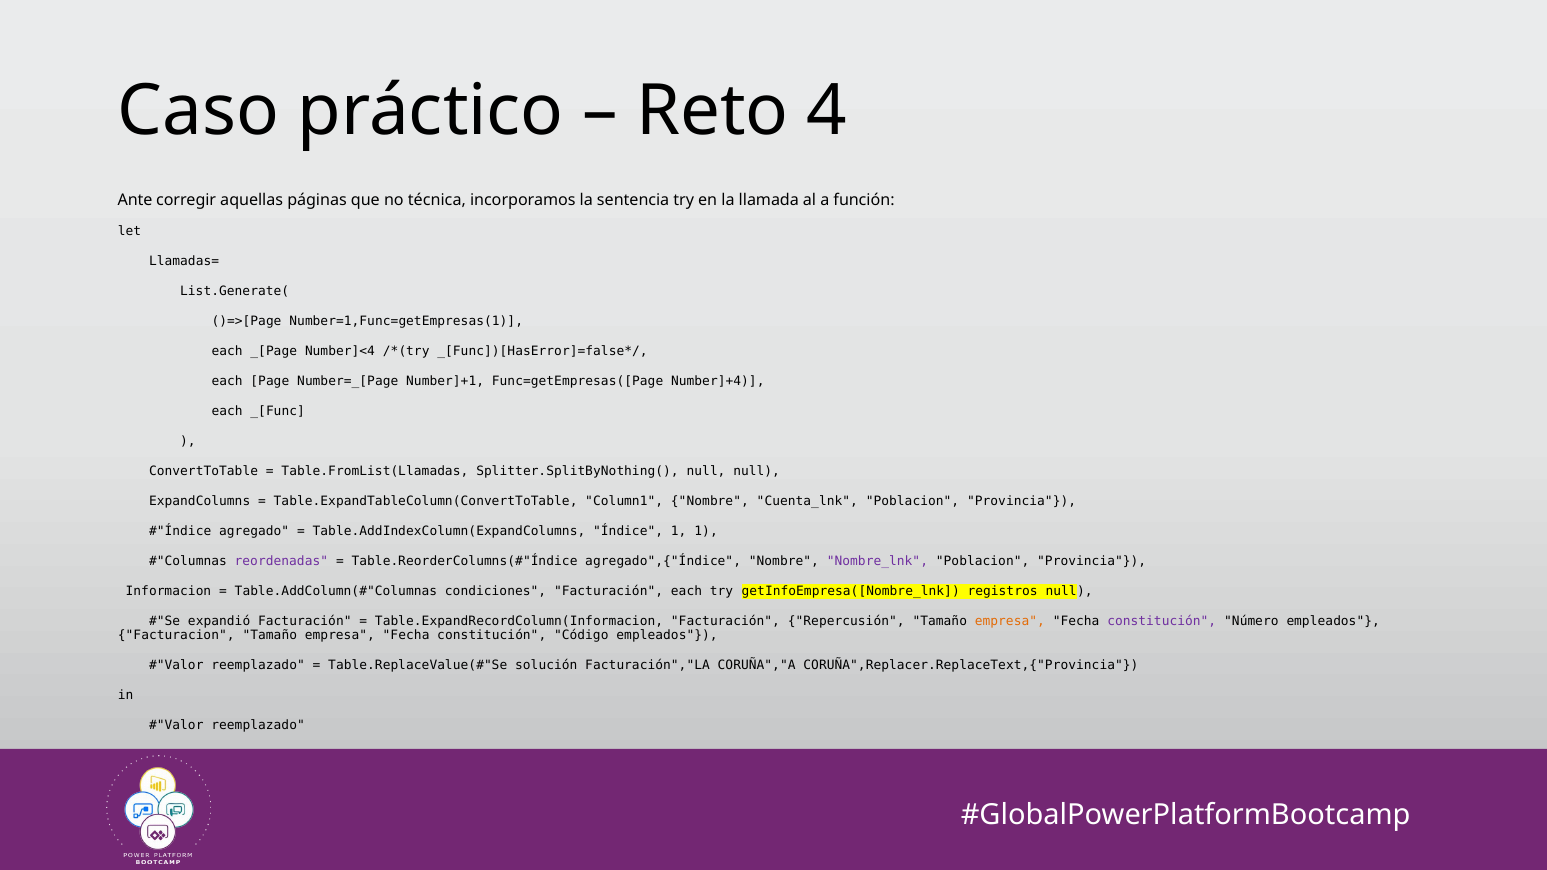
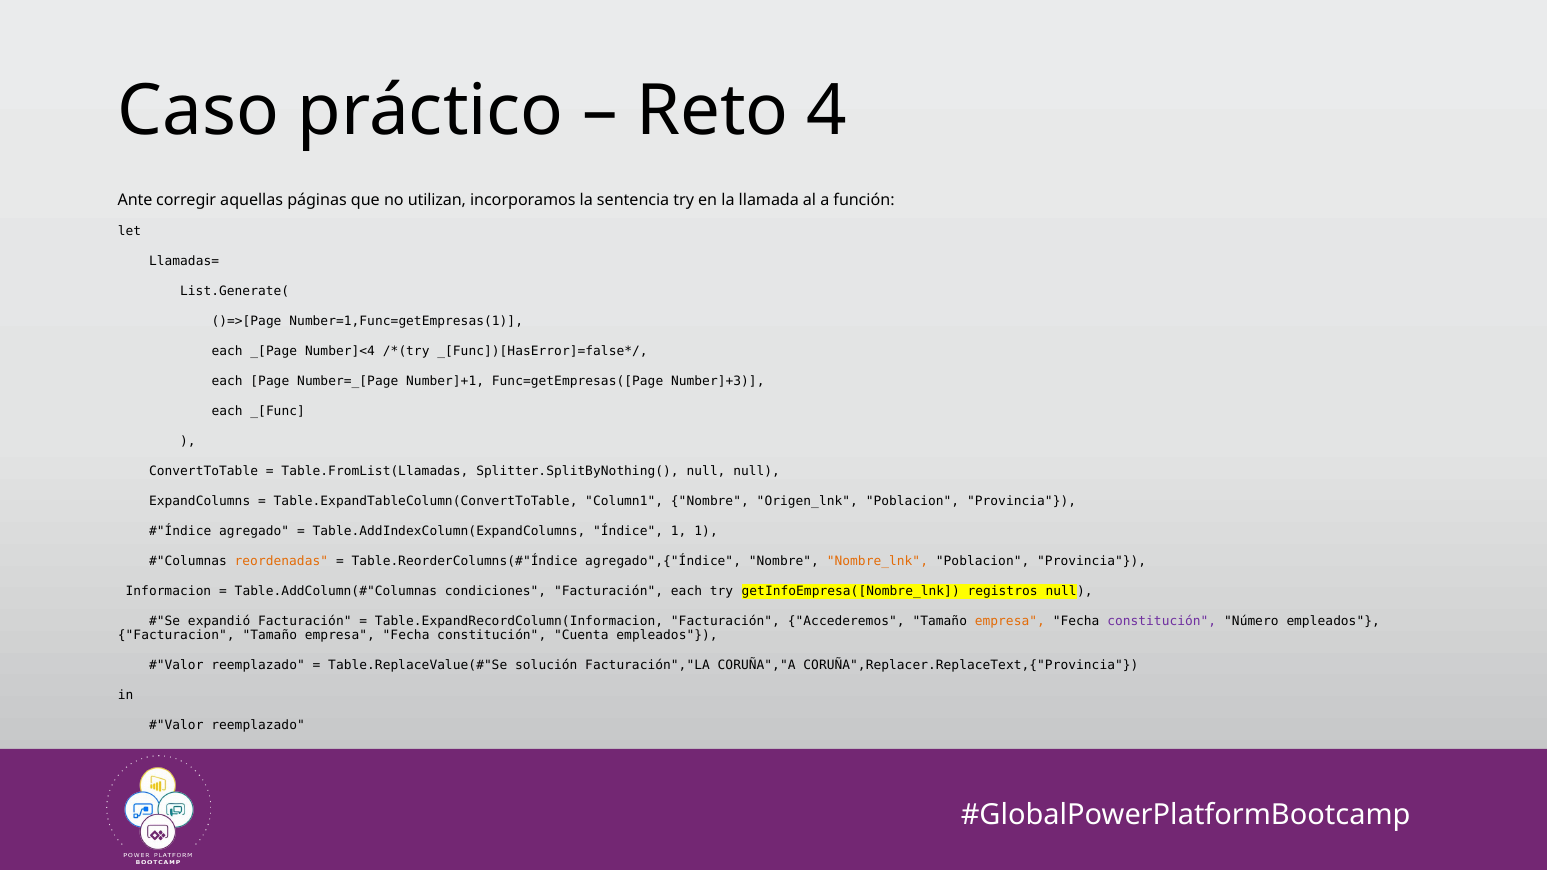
técnica: técnica -> utilizan (437, 200)
Number]+4: Number]+4 -> Number]+3 (718, 382)
Cuenta_lnk: Cuenta_lnk -> Origen_lnk (807, 502)
reordenadas colour: purple -> orange (281, 562)
Nombre_lnk colour: purple -> orange (877, 562)
Repercusión: Repercusión -> Accederemos (846, 622)
Código: Código -> Cuenta (581, 636)
